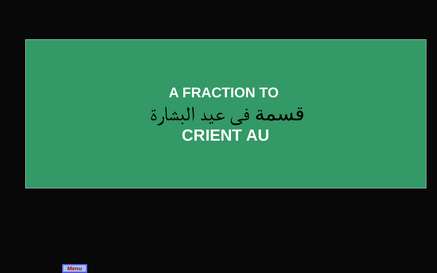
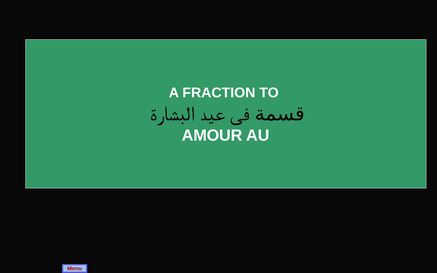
CRIENT: CRIENT -> AMOUR (212, 136)
